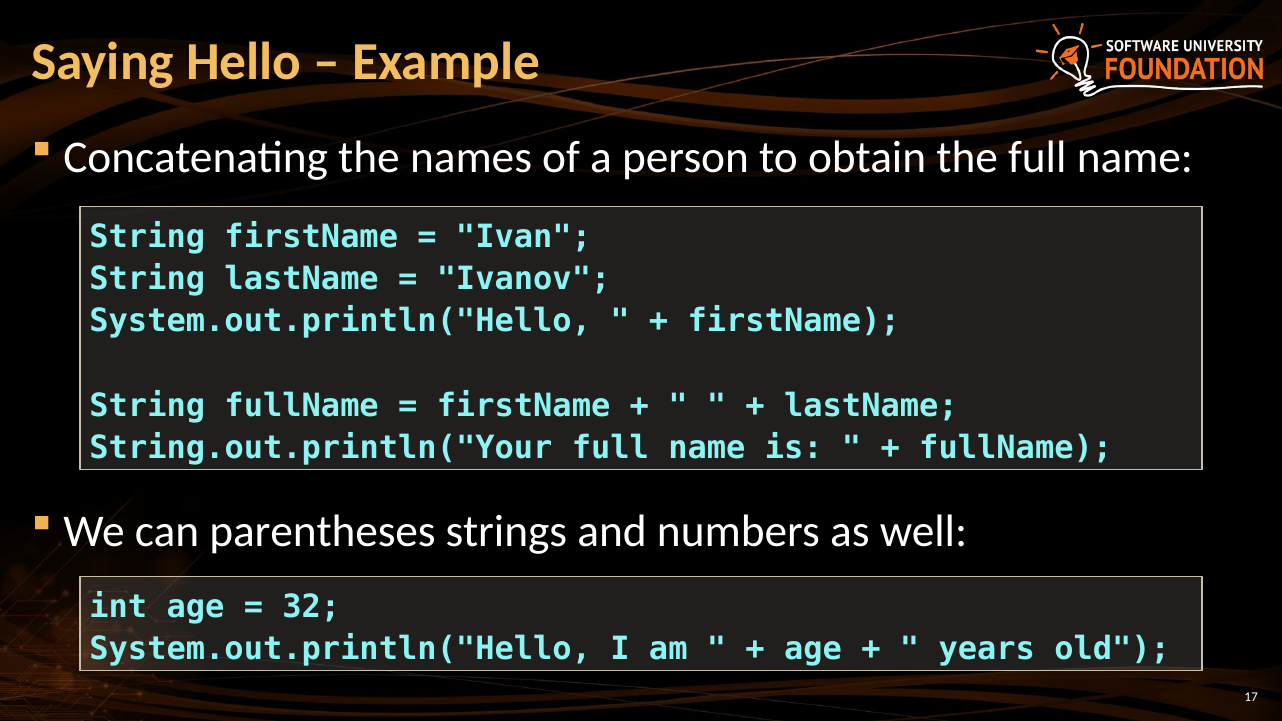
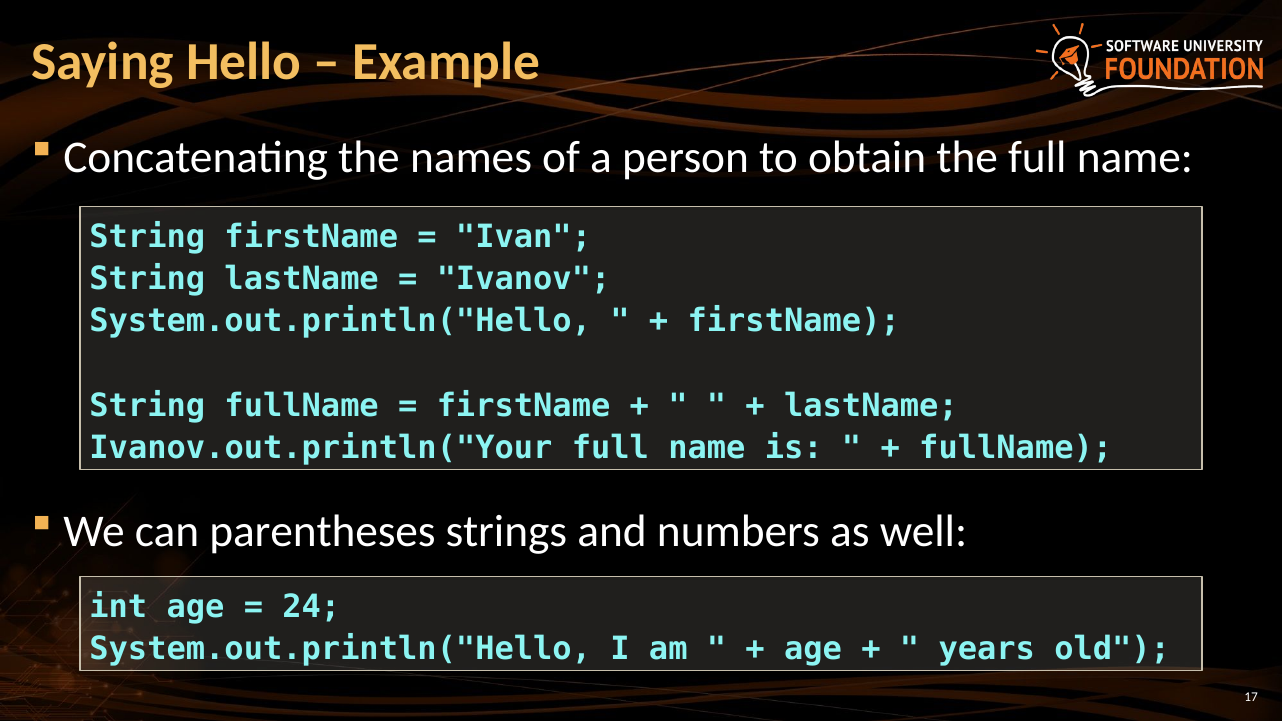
String.out.println("Your: String.out.println("Your -> Ivanov.out.println("Your (321, 448)
32: 32 -> 24 (311, 607)
